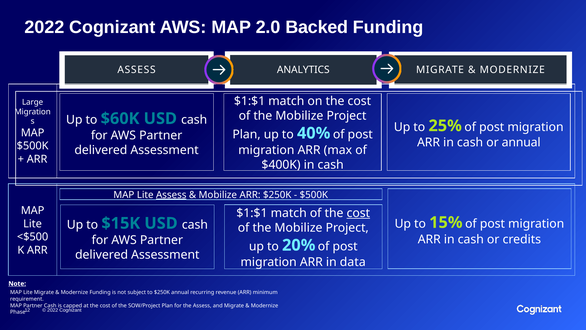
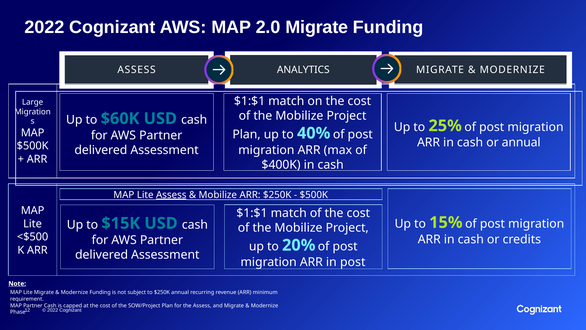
2.0 Backed: Backed -> Migrate (317, 27)
cost underline: present -> none (358, 213)
in data: data -> post (353, 262)
